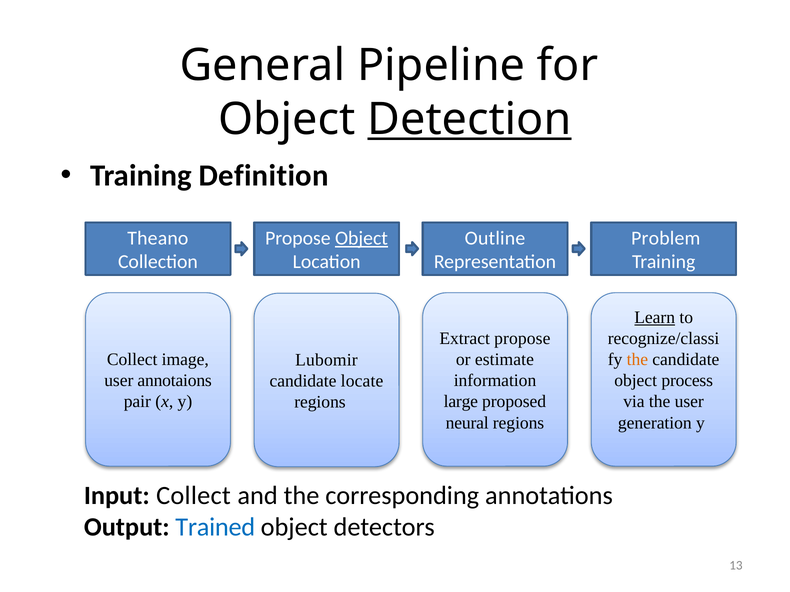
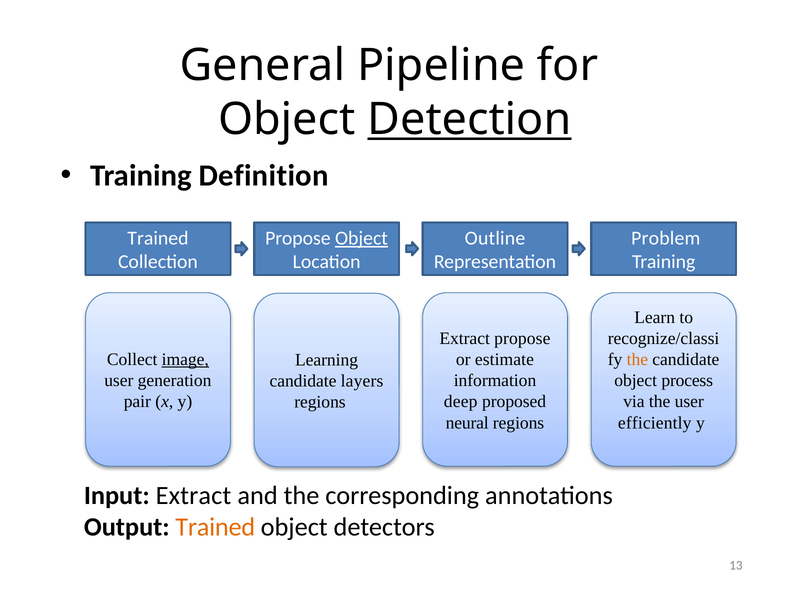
Theano: Theano -> Trained (158, 238)
Learn underline: present -> none (655, 318)
image underline: none -> present (185, 360)
Lubomir: Lubomir -> Learning (327, 360)
annotaions: annotaions -> generation (175, 381)
locate: locate -> layers (362, 381)
large: large -> deep (461, 402)
generation: generation -> efficiently (655, 423)
Input Collect: Collect -> Extract (193, 496)
Trained colour: blue -> orange (215, 528)
